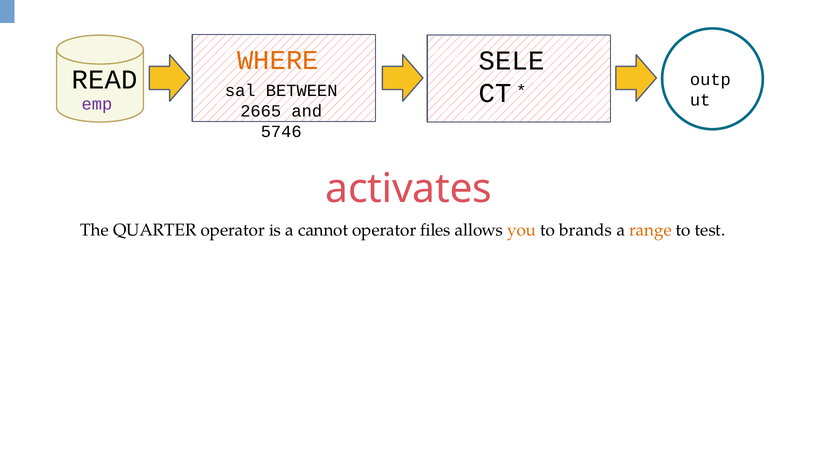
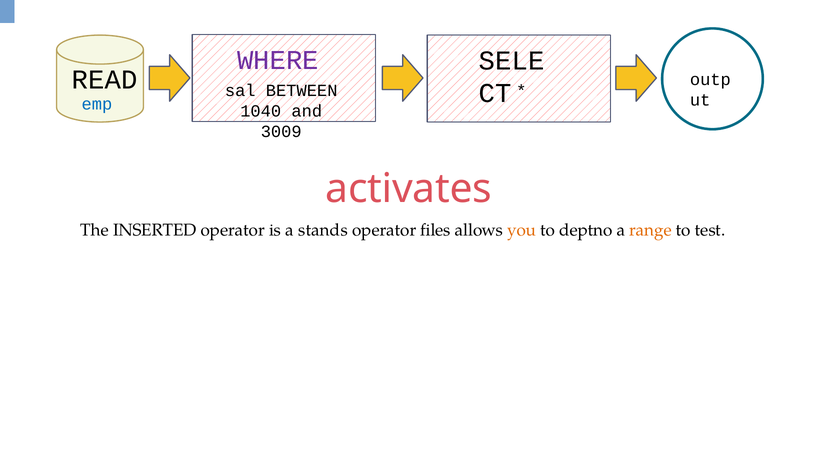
WHERE colour: orange -> purple (278, 60)
emp colour: purple -> blue (97, 104)
2665: 2665 -> 1040 (261, 111)
5746: 5746 -> 3009 (281, 131)
QUARTER: QUARTER -> INSERTED (155, 230)
cannot: cannot -> stands (323, 230)
brands: brands -> deptno (586, 230)
